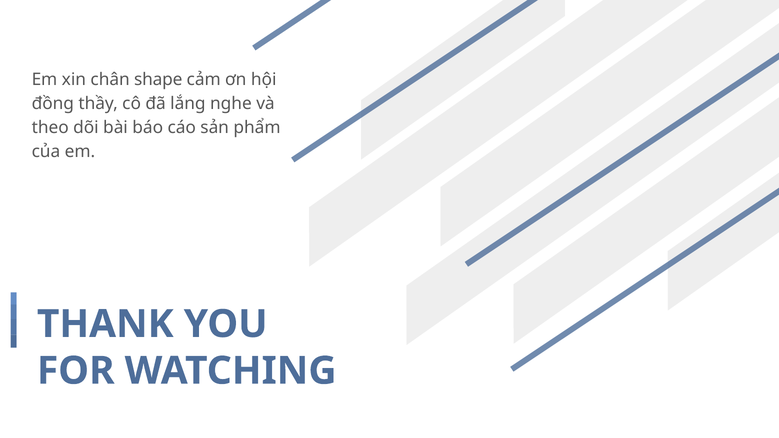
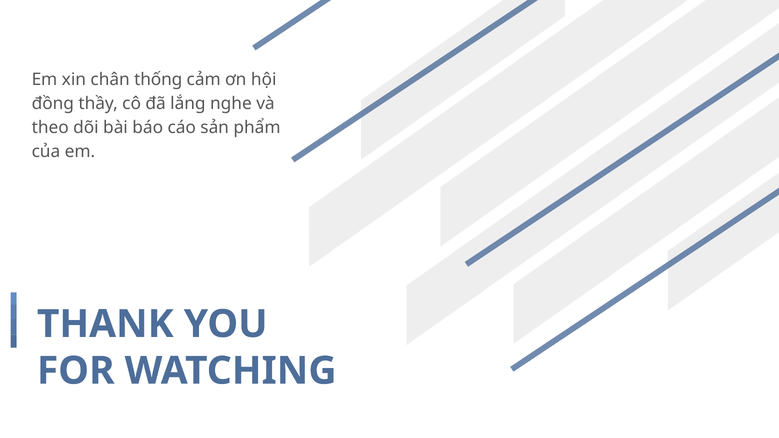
shape: shape -> thống (158, 80)
